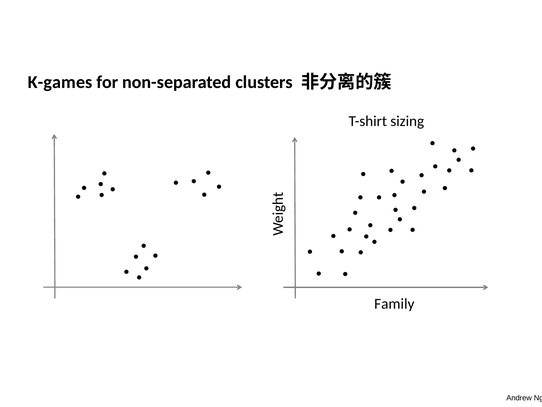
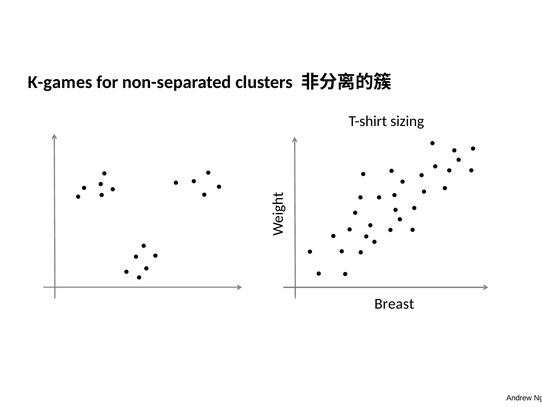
Family: Family -> Breast (394, 304)
